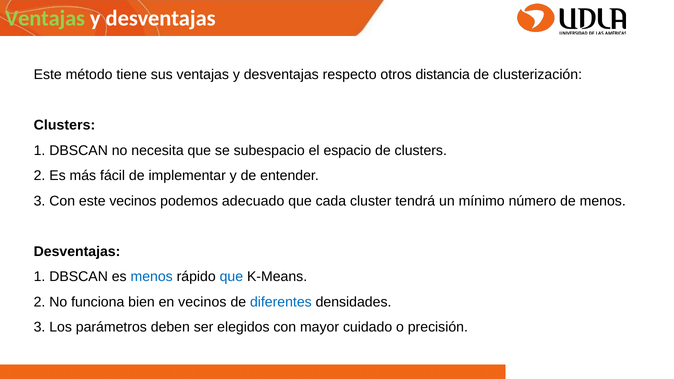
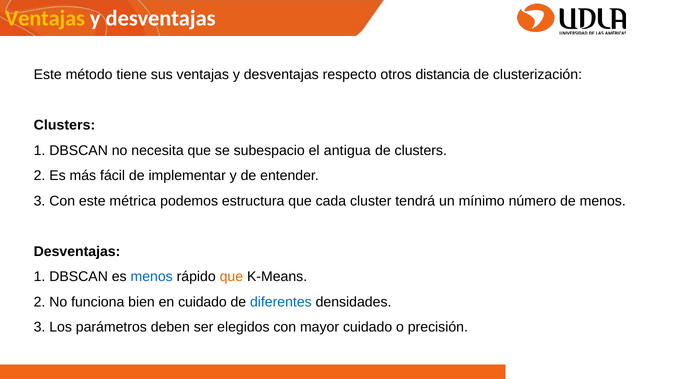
Ventajas colour: light green -> yellow (45, 18)
espacio: espacio -> antigua (347, 150)
este vecinos: vecinos -> métrica (133, 201)
adecuado: adecuado -> estructura (253, 201)
que colour: blue -> orange (231, 277)
en vecinos: vecinos -> cuidado (202, 302)
